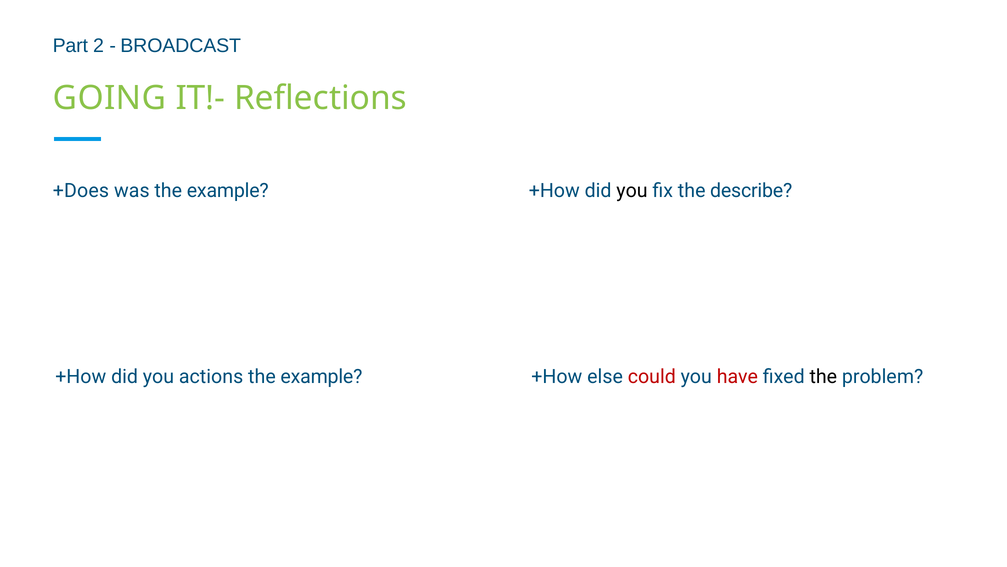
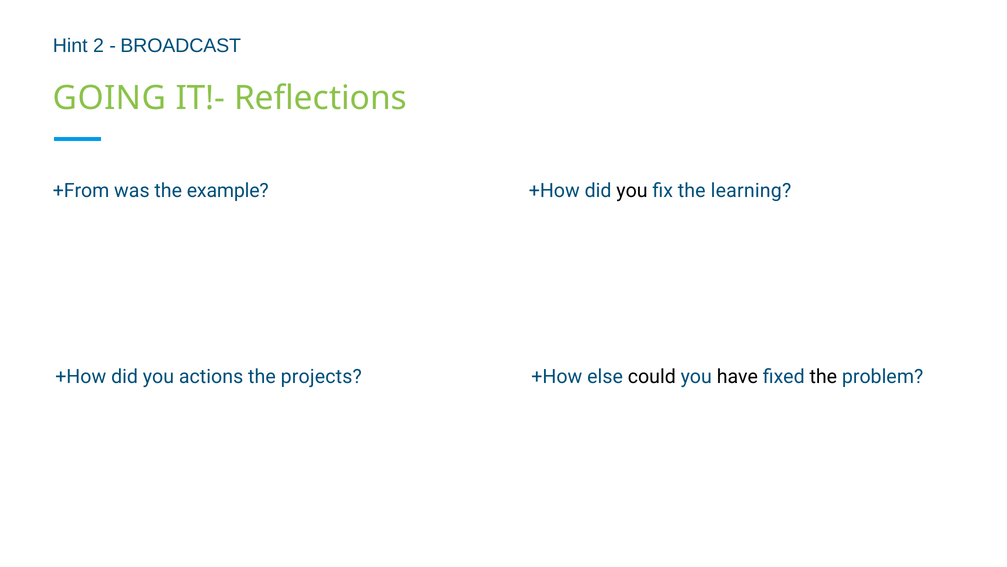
Part: Part -> Hint (70, 46)
+Does: +Does -> +From (81, 191)
describe: describe -> learning (751, 191)
example: example -> projects (321, 377)
could colour: red -> black (652, 377)
have colour: red -> black (737, 377)
